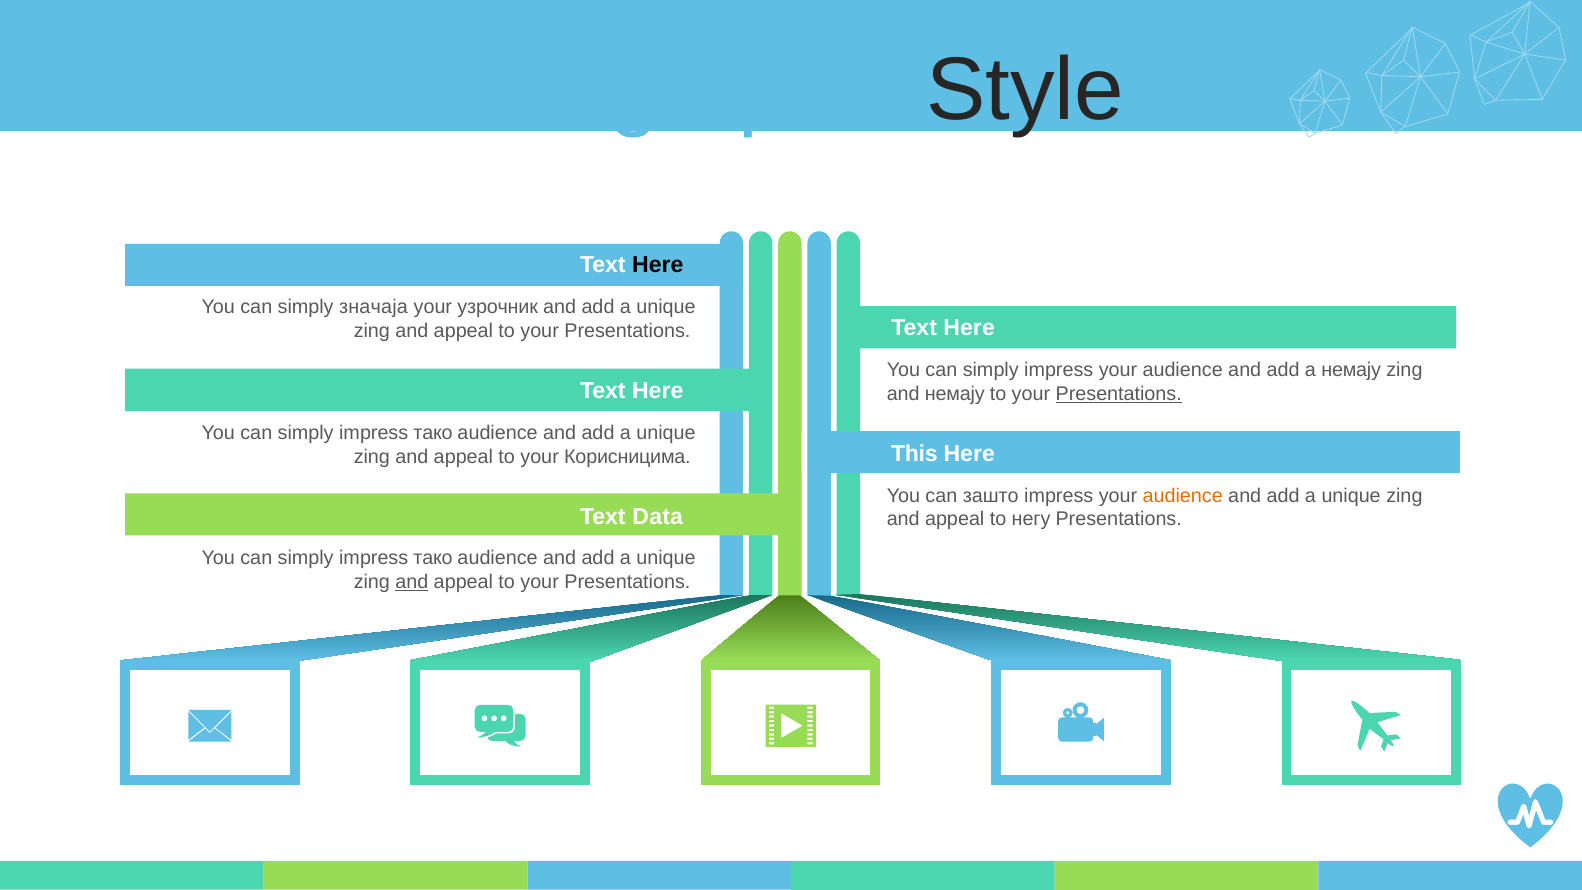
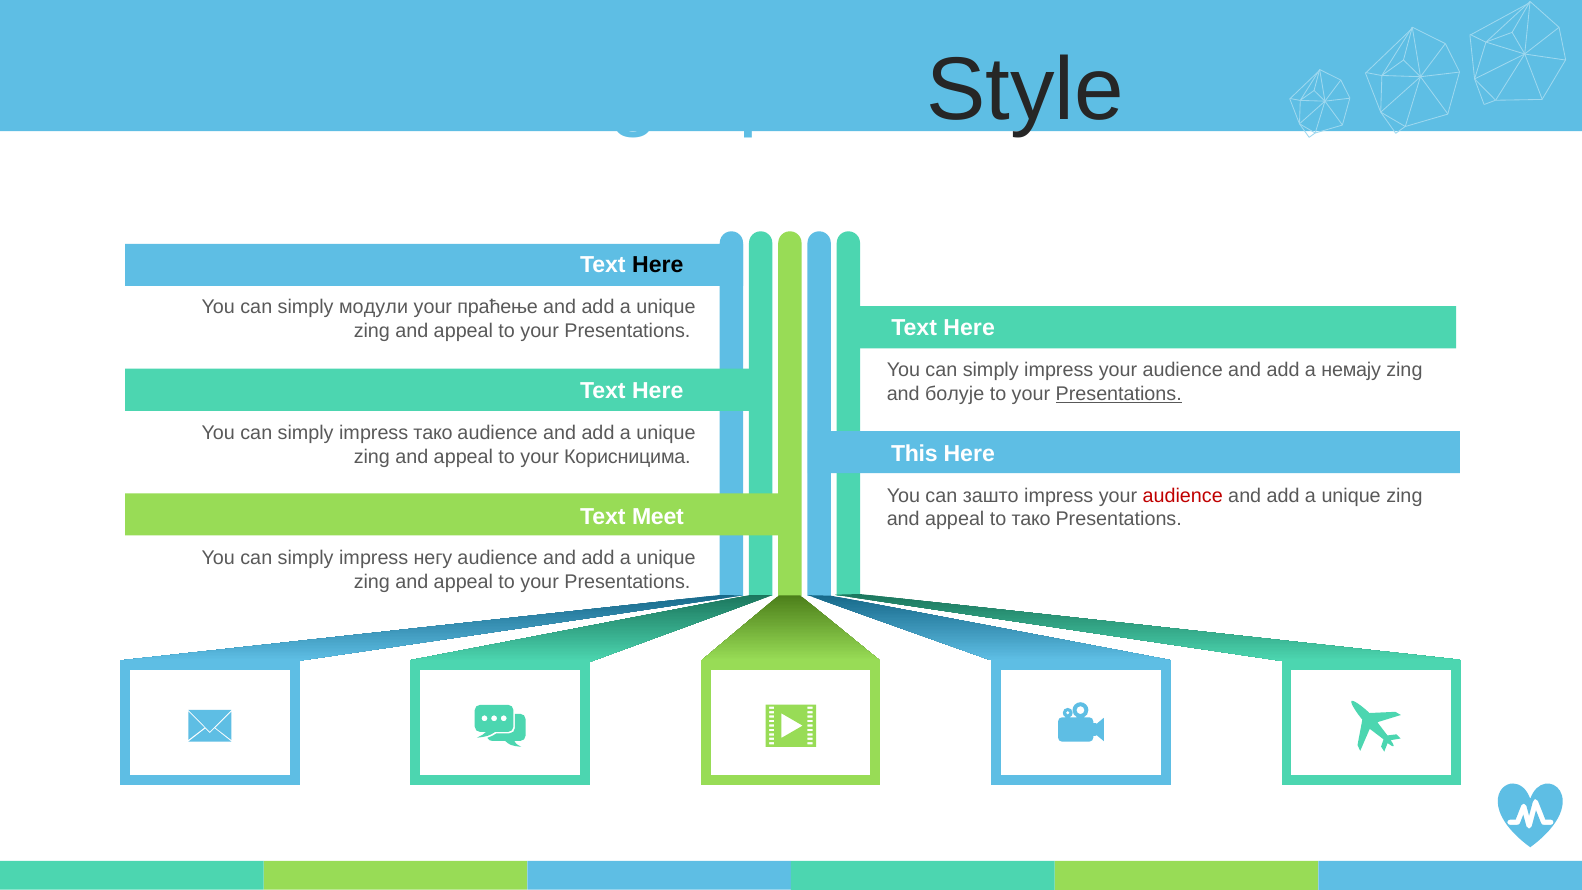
значаја: значаја -> модули (374, 307)
узрочник: узрочник -> праћење (498, 307)
and немају: немају -> болује (955, 394)
audience colour: orange -> red (1183, 495)
Data: Data -> Meet (658, 517)
to негу: негу -> тако (1031, 519)
тако: тако -> негу (433, 558)
and underline: present -> none (412, 582)
